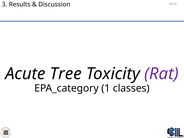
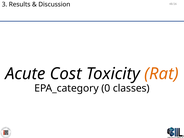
Tree: Tree -> Cost (66, 74)
Rat colour: purple -> orange (161, 74)
1: 1 -> 0 (106, 88)
